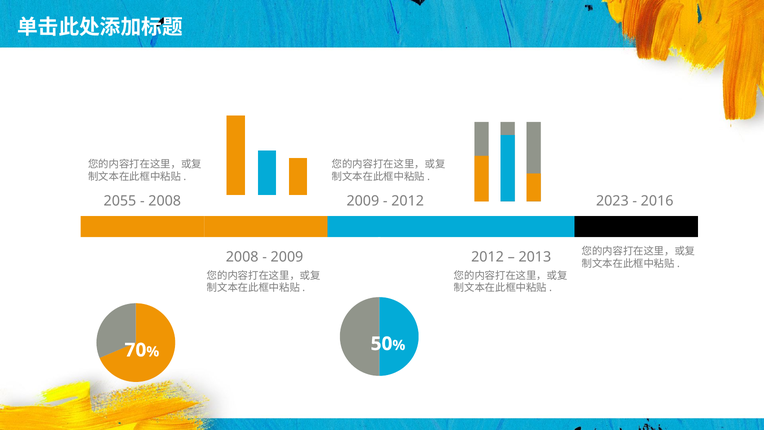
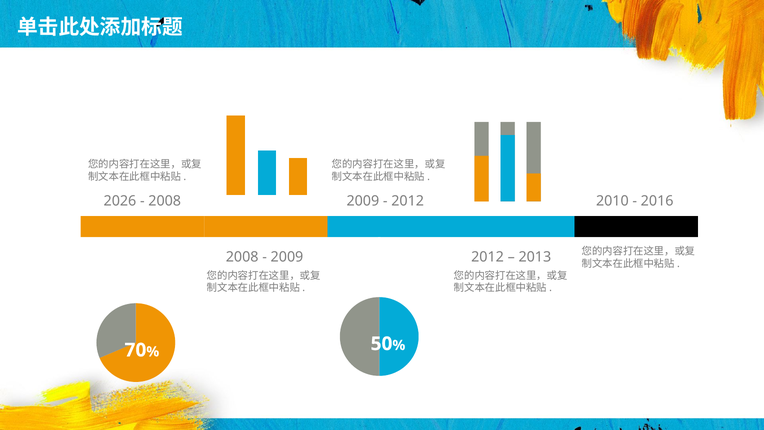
2023: 2023 -> 2010 (612, 201)
2055: 2055 -> 2026 (120, 201)
